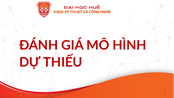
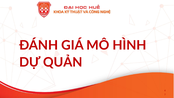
THIẾU: THIẾU -> QUẢN (63, 62)
